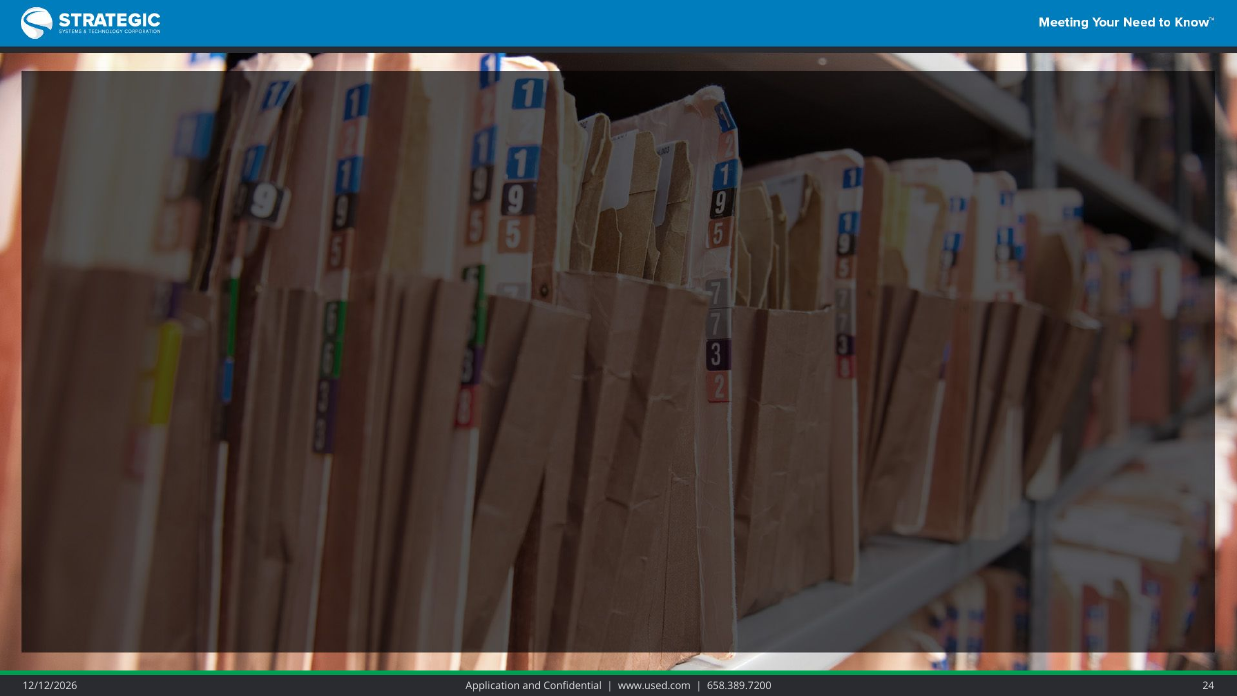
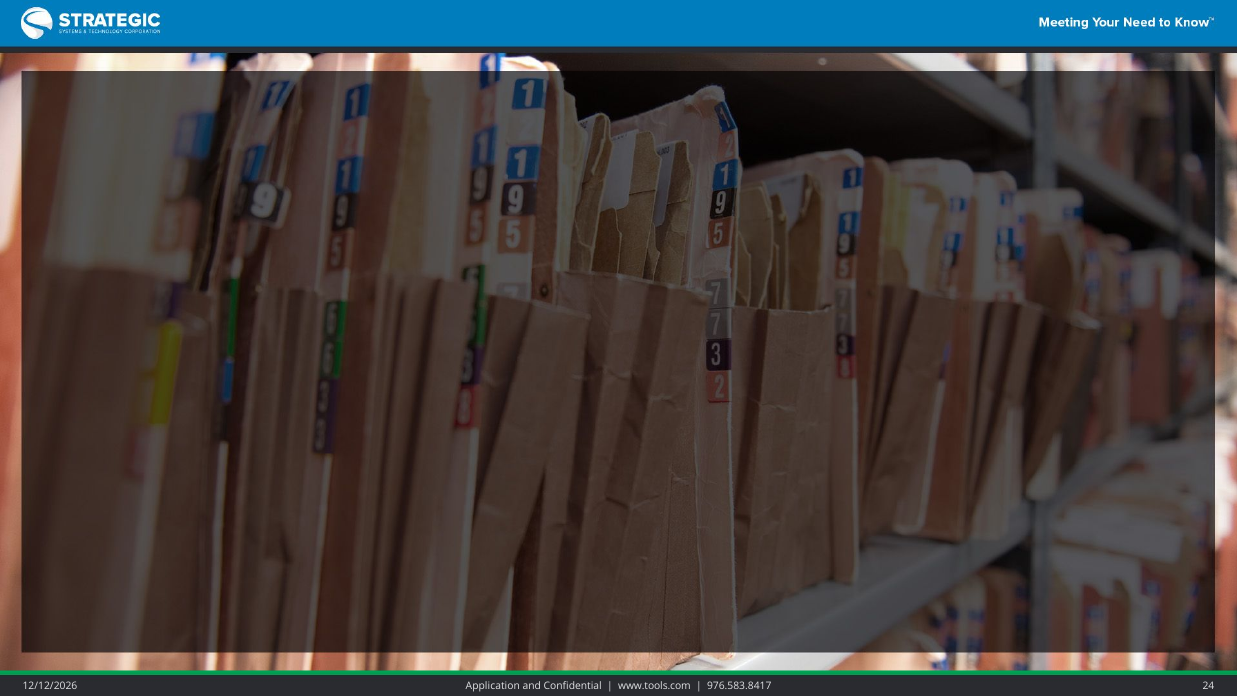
www.used.com: www.used.com -> www.tools.com (654, 686)
658.389.7200: 658.389.7200 -> 976.583.8417 (739, 686)
